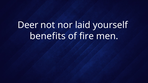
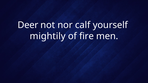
laid: laid -> calf (83, 25)
benefits: benefits -> mightily (48, 36)
